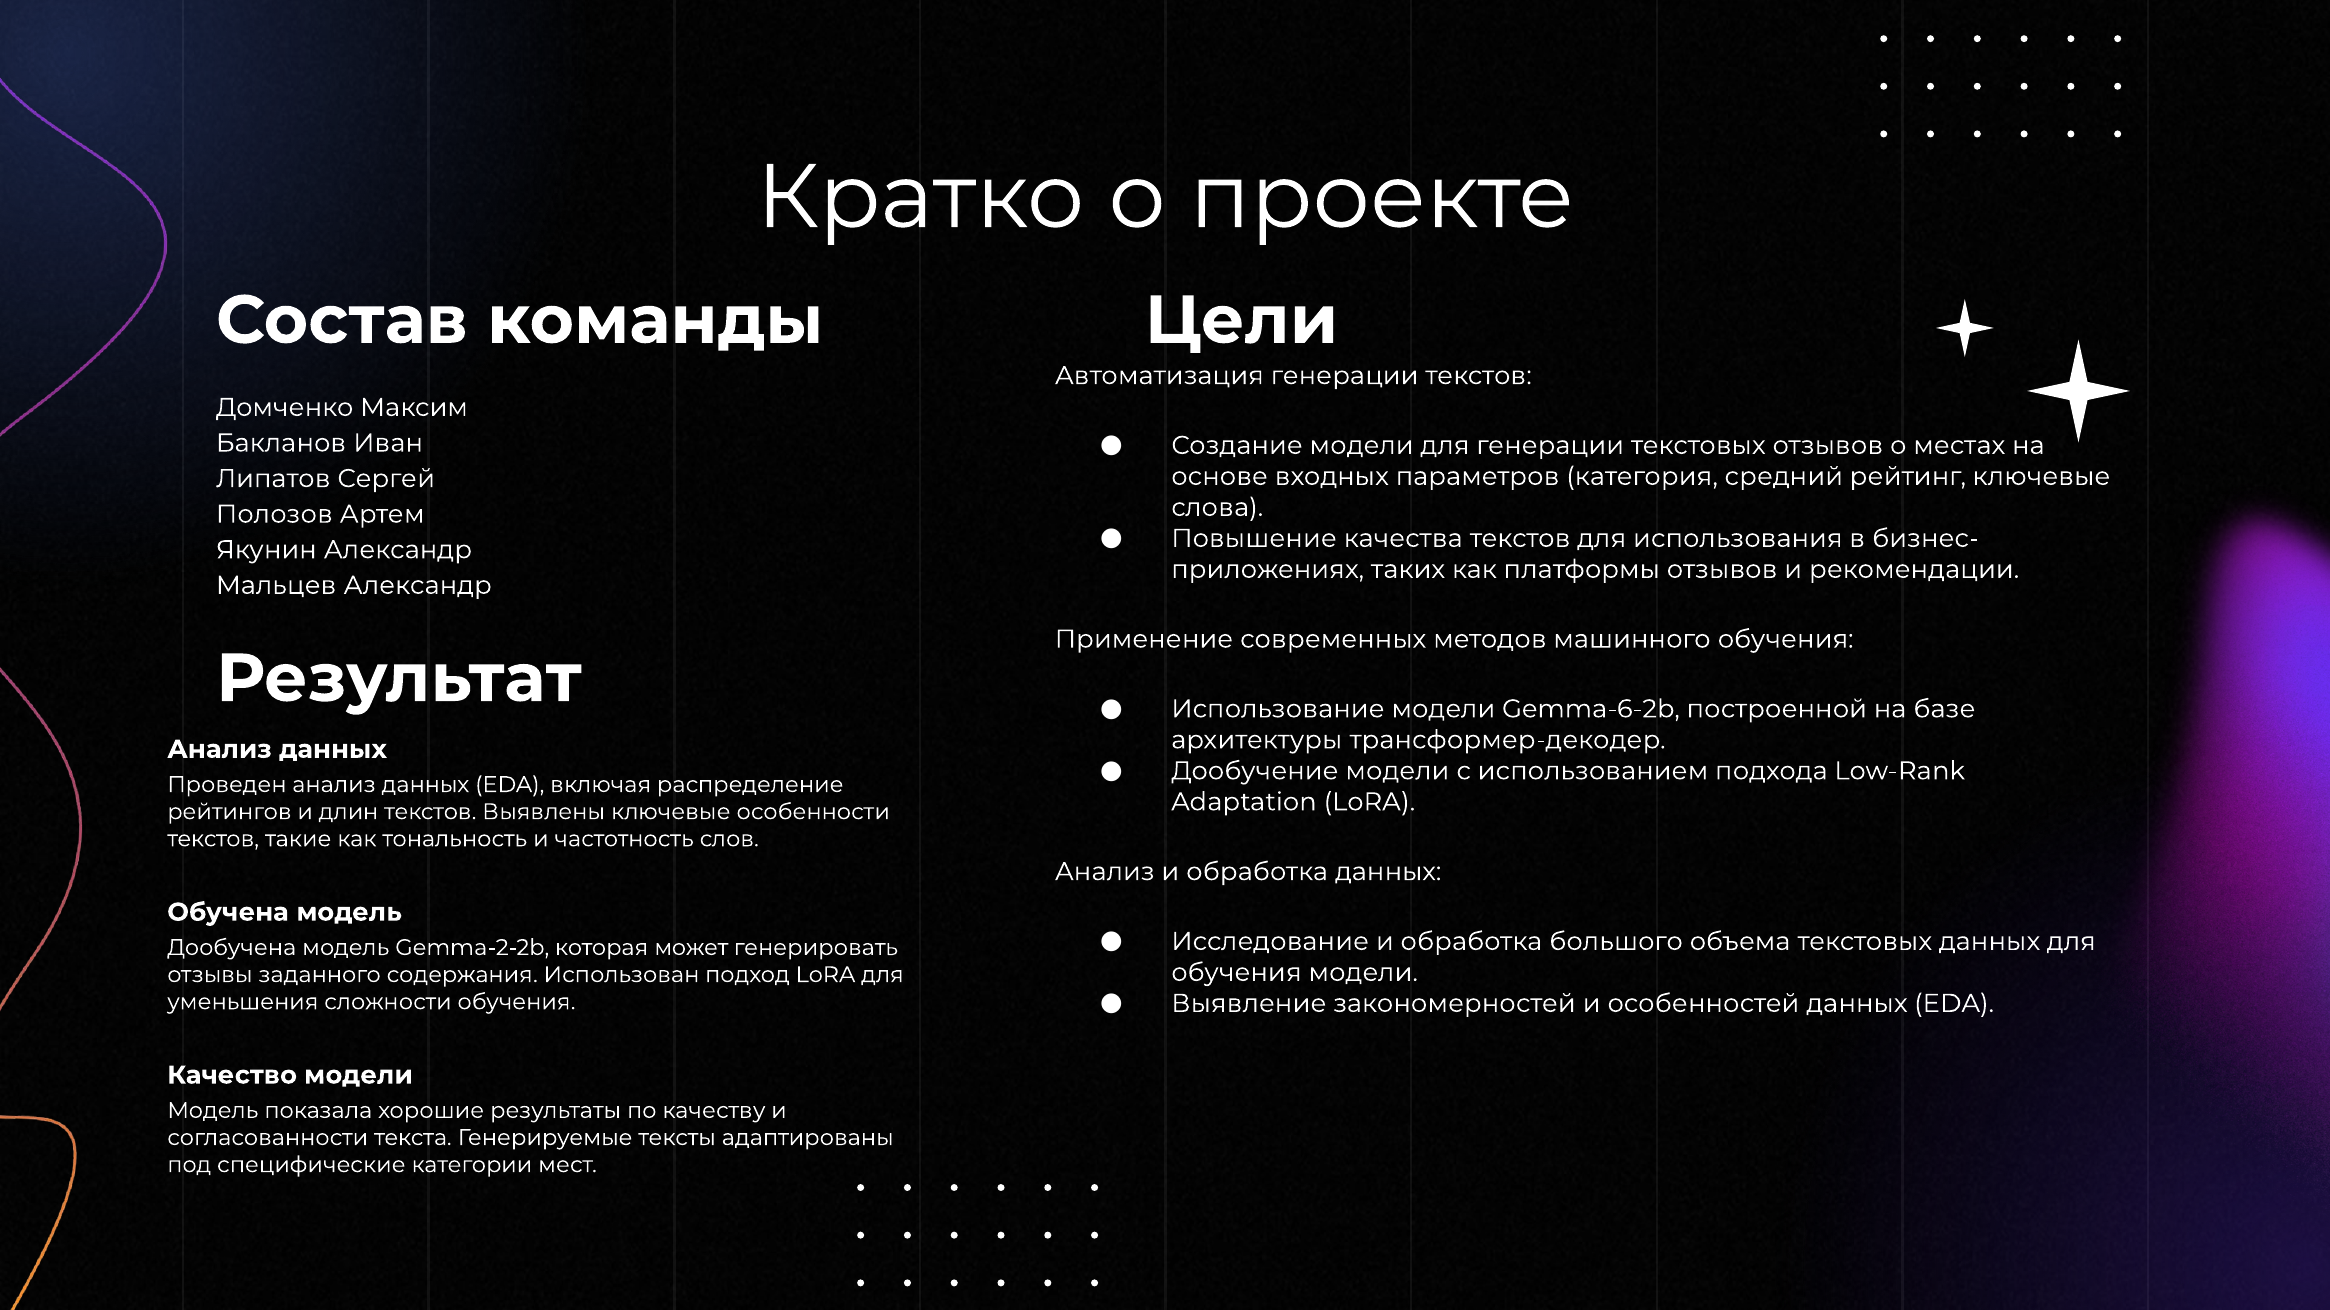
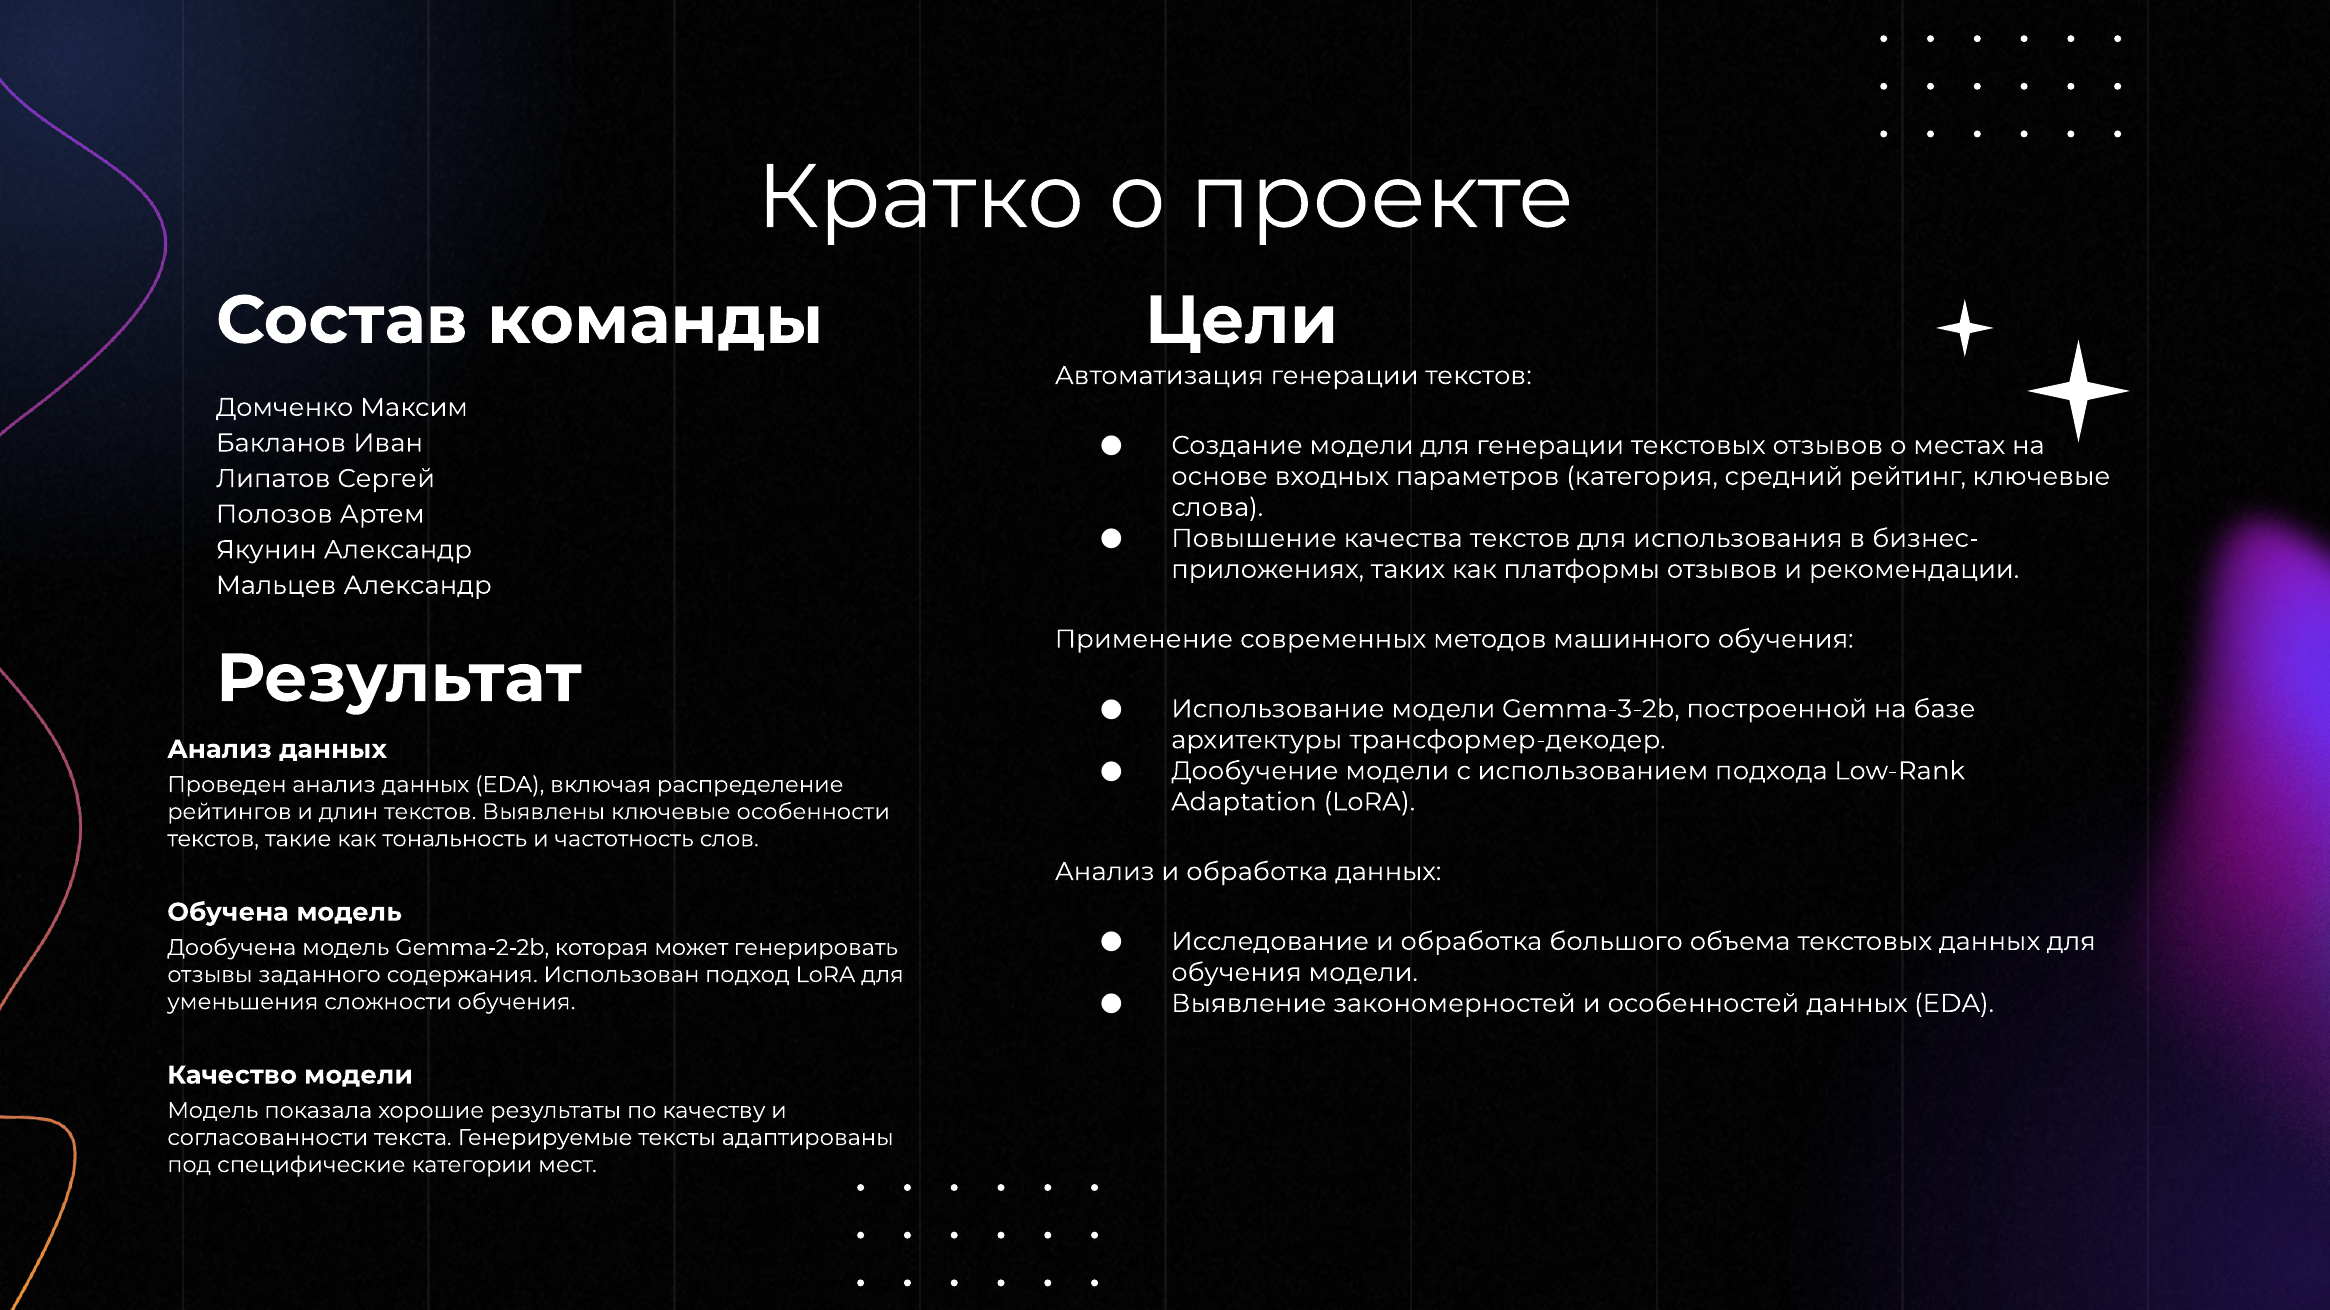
Gemma-6-2b: Gemma-6-2b -> Gemma-3-2b (1591, 709)
